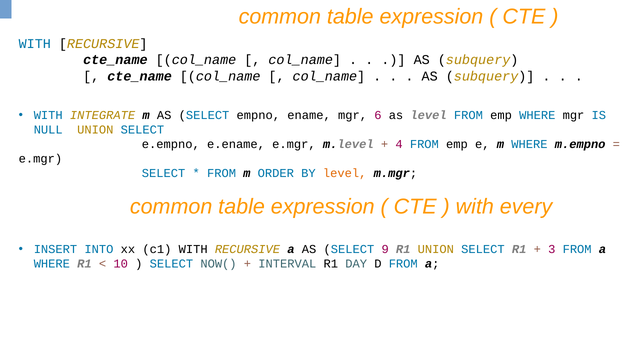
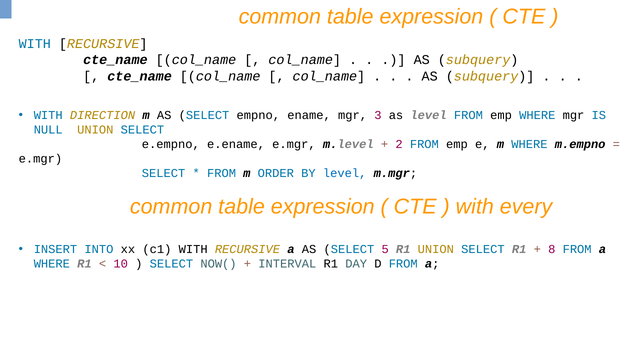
INTEGRATE: INTEGRATE -> DIRECTION (103, 115)
6: 6 -> 3 (378, 115)
4: 4 -> 2 (399, 144)
level colour: orange -> blue (345, 173)
9: 9 -> 5 (385, 249)
3: 3 -> 8 (552, 249)
